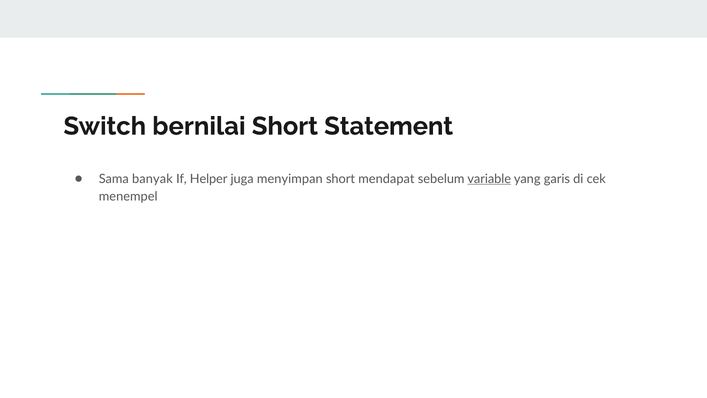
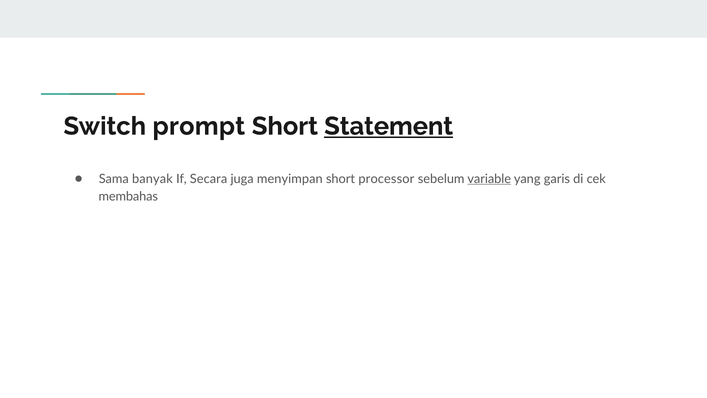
bernilai: bernilai -> prompt (199, 126)
Statement underline: none -> present (389, 126)
Helper: Helper -> Secara (209, 179)
mendapat: mendapat -> processor (386, 179)
menempel: menempel -> membahas (128, 196)
